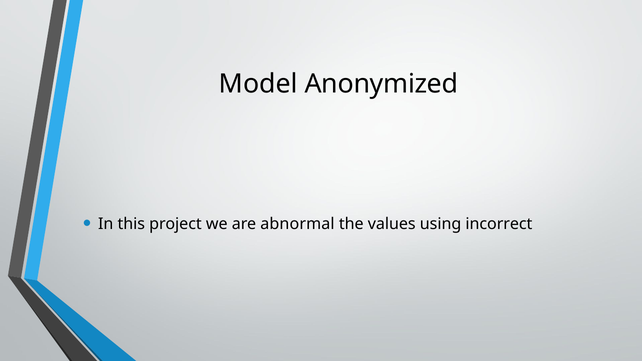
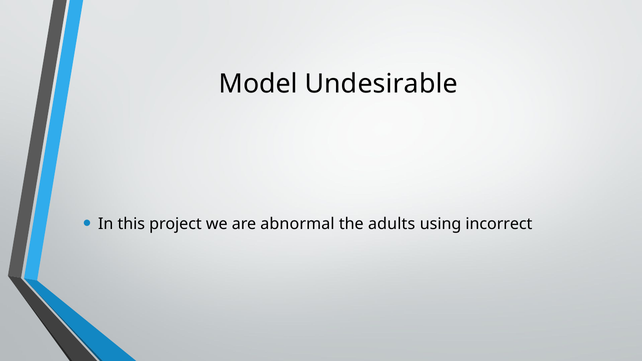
Anonymized: Anonymized -> Undesirable (381, 84)
values: values -> adults (392, 224)
